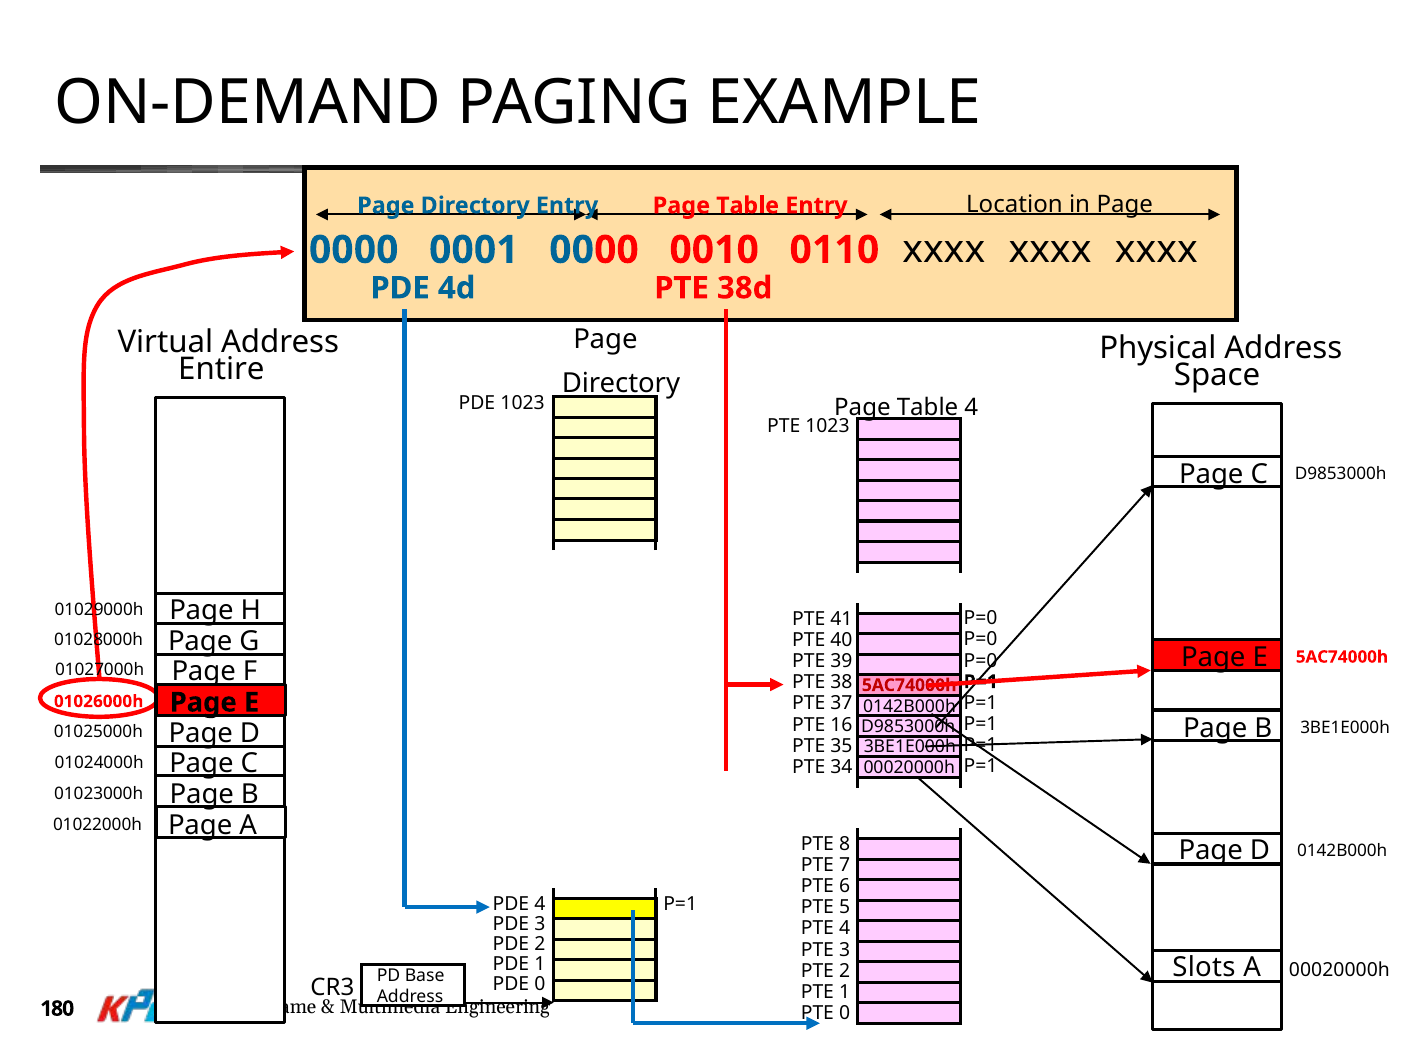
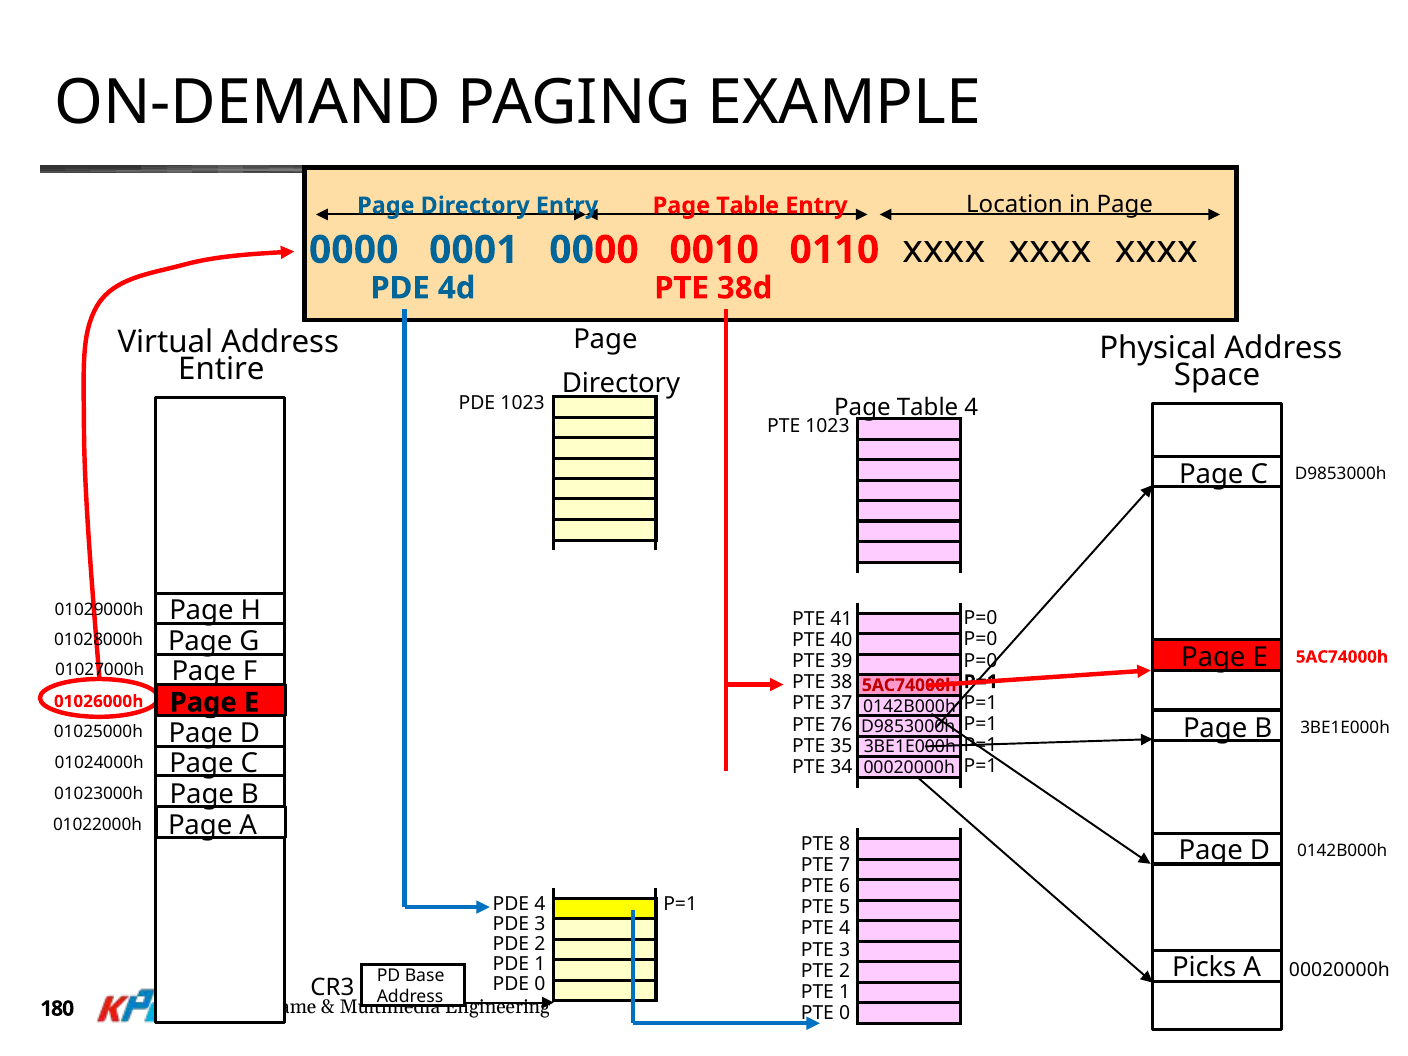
16: 16 -> 76 (841, 725)
Slots: Slots -> Picks (1204, 967)
